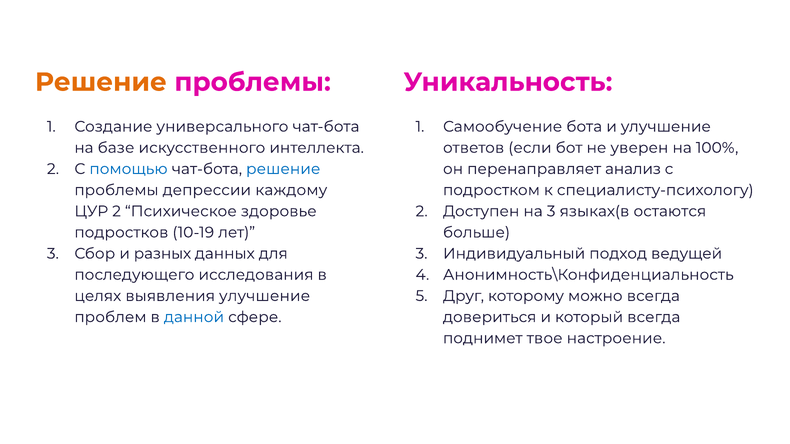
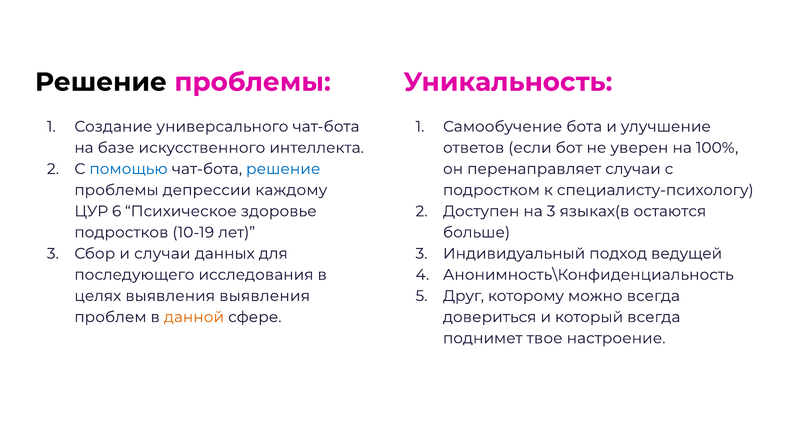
Решение colour: orange -> black (101, 82)
перенаправляет анализ: анализ -> случаи (633, 169)
ЦУР 2: 2 -> 6 (117, 211)
и разных: разных -> случаи (162, 254)
выявления улучшение: улучшение -> выявления (265, 296)
данной colour: blue -> orange (194, 317)
